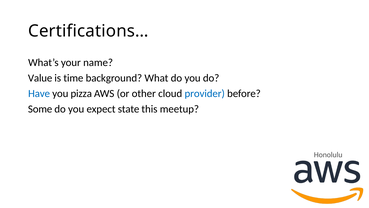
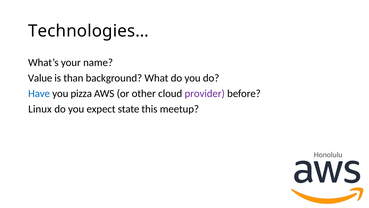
Certifications…: Certifications… -> Technologies… (88, 31)
time: time -> than (73, 78)
provider colour: blue -> purple (205, 93)
Some: Some -> Linux (40, 109)
